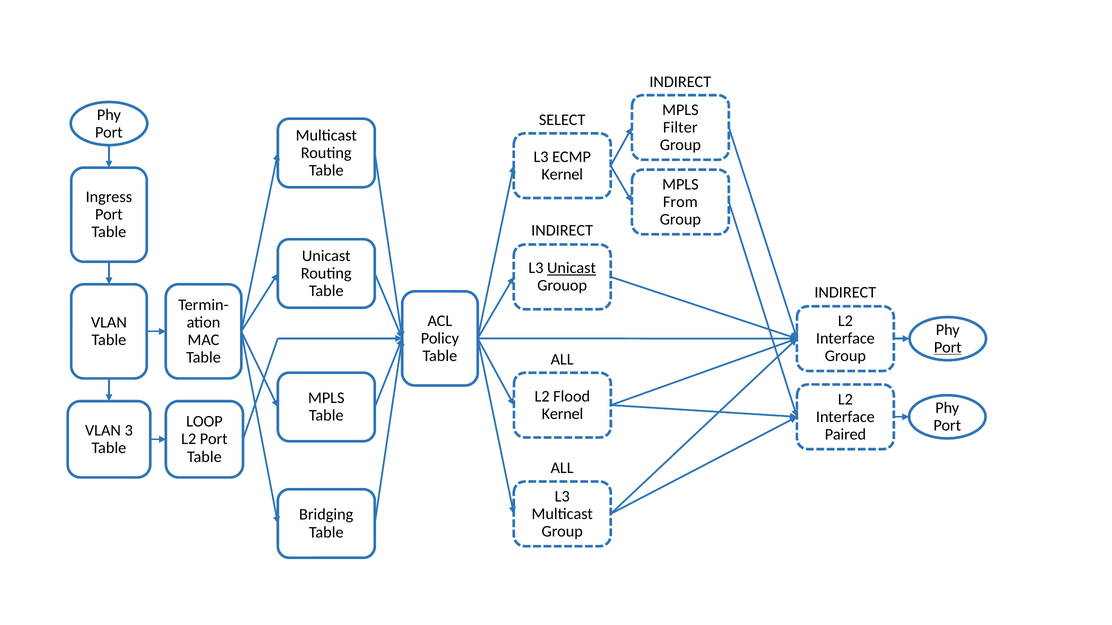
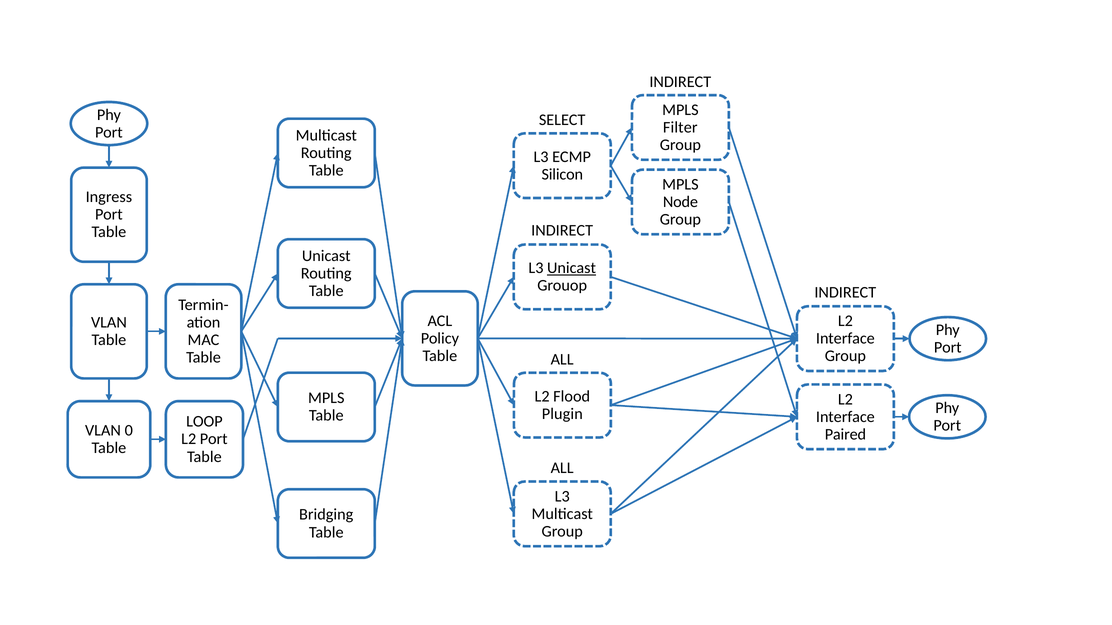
Kernel: Kernel -> Silicon (562, 174)
From: From -> Node (680, 202)
Port underline: present -> none (948, 348)
Kernel: Kernel -> Plugin (562, 414)
3: 3 -> 0 (129, 431)
